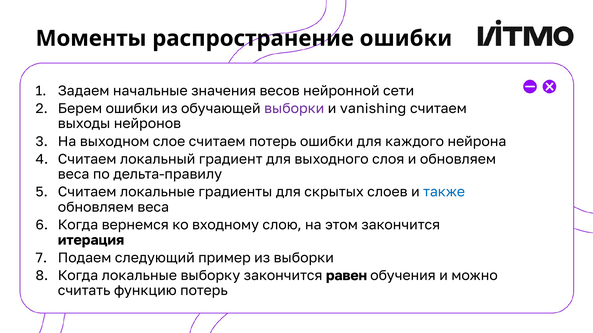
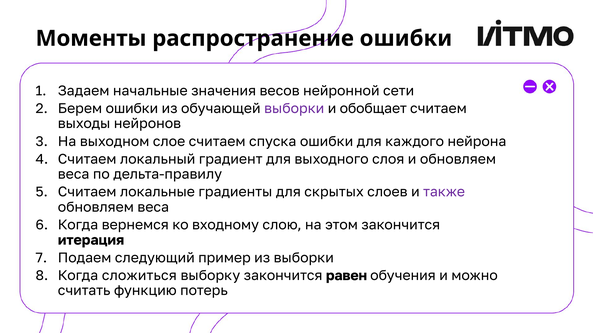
vanishing: vanishing -> обобщает (373, 109)
считаем потерь: потерь -> спуска (273, 142)
также colour: blue -> purple (444, 192)
Когда локальные: локальные -> сложиться (139, 276)
